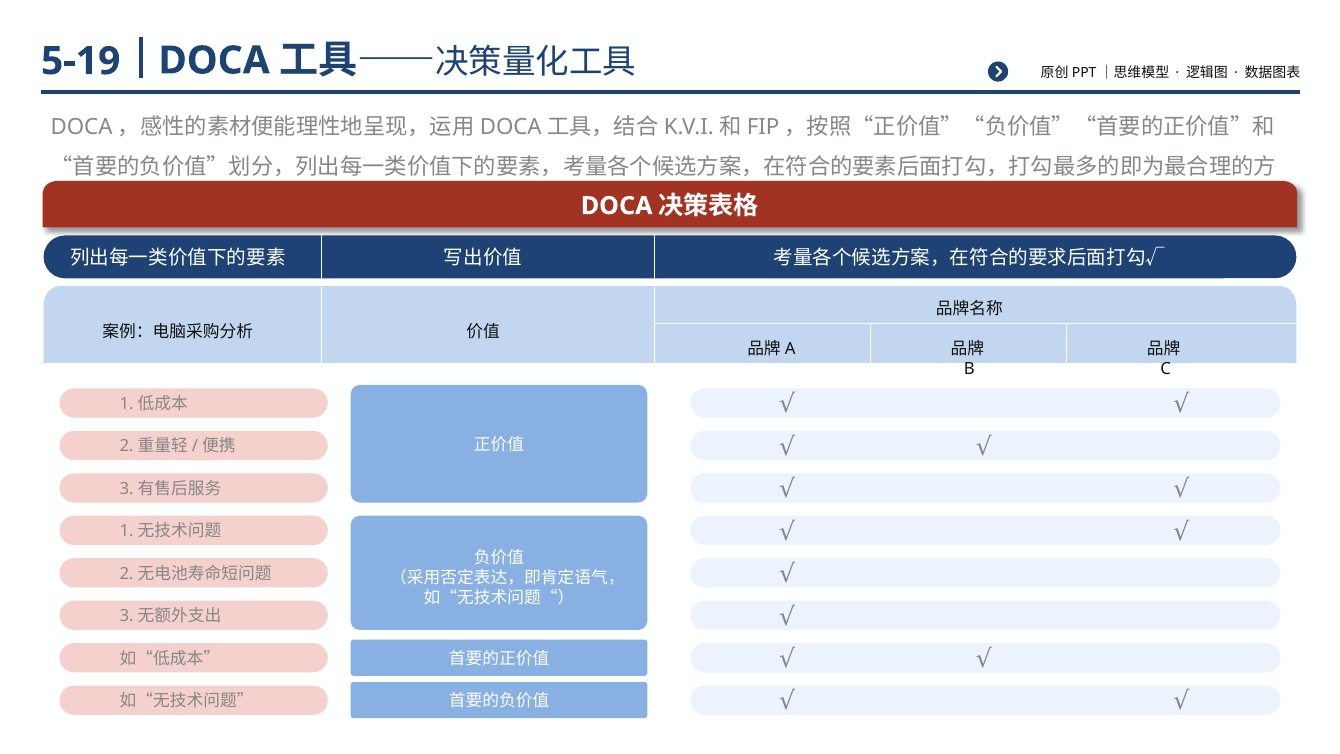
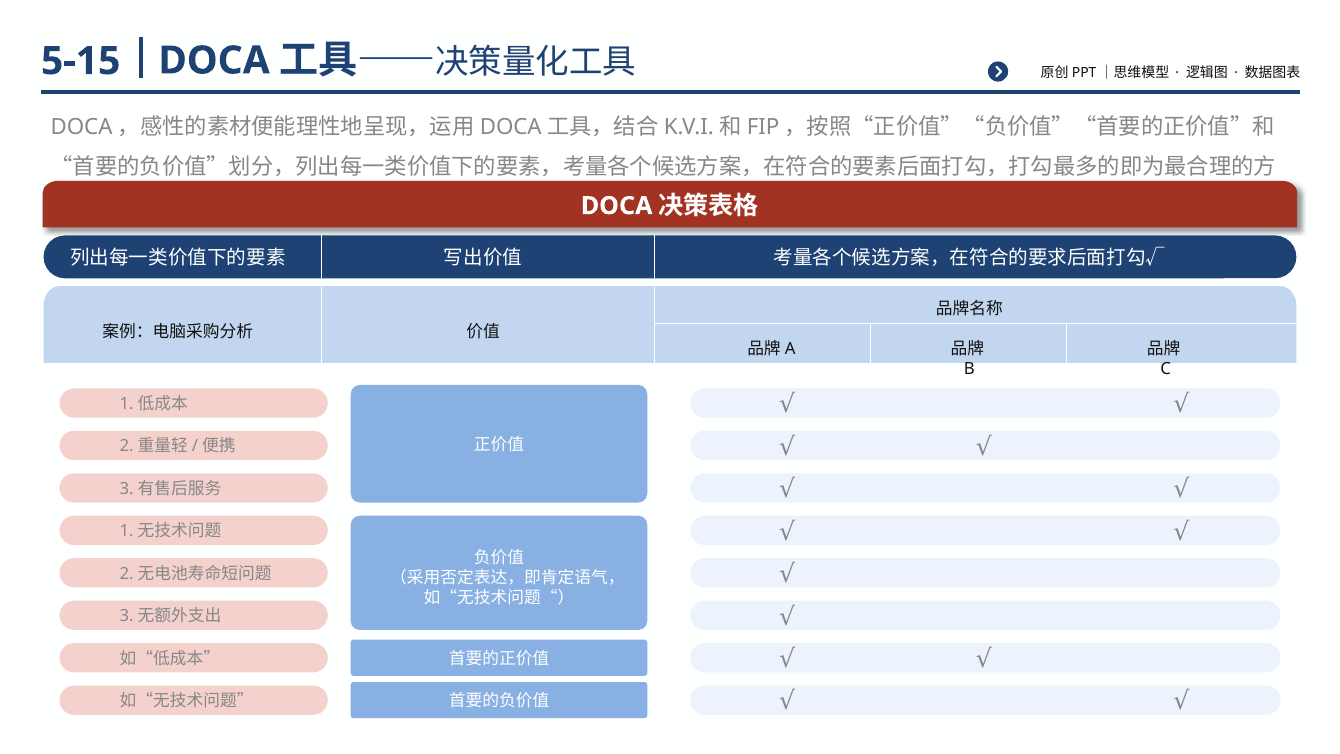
5-19: 5-19 -> 5-15 (81, 61)
